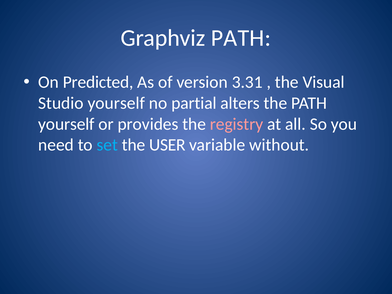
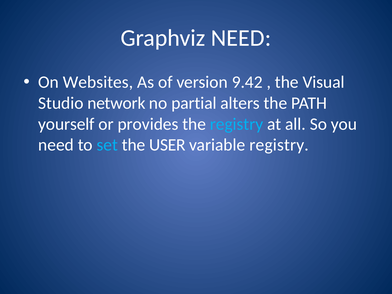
Graphviz PATH: PATH -> NEED (241, 38)
Predicted: Predicted -> Websites (98, 82)
3.31: 3.31 -> 9.42 (247, 82)
Studio yourself: yourself -> network (116, 103)
registry colour: pink -> light blue (237, 124)
variable without: without -> registry (279, 145)
